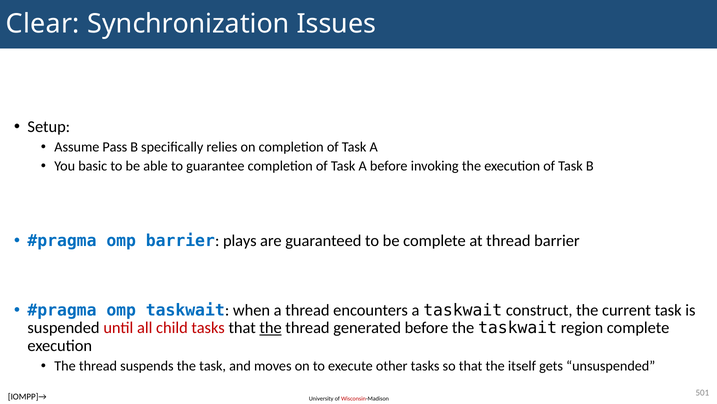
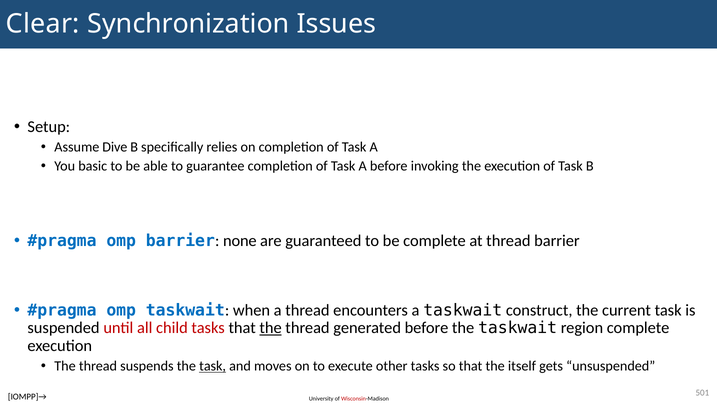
Pass: Pass -> Dive (115, 147)
plays: plays -> none (240, 240)
task underline: none -> present (213, 365)
